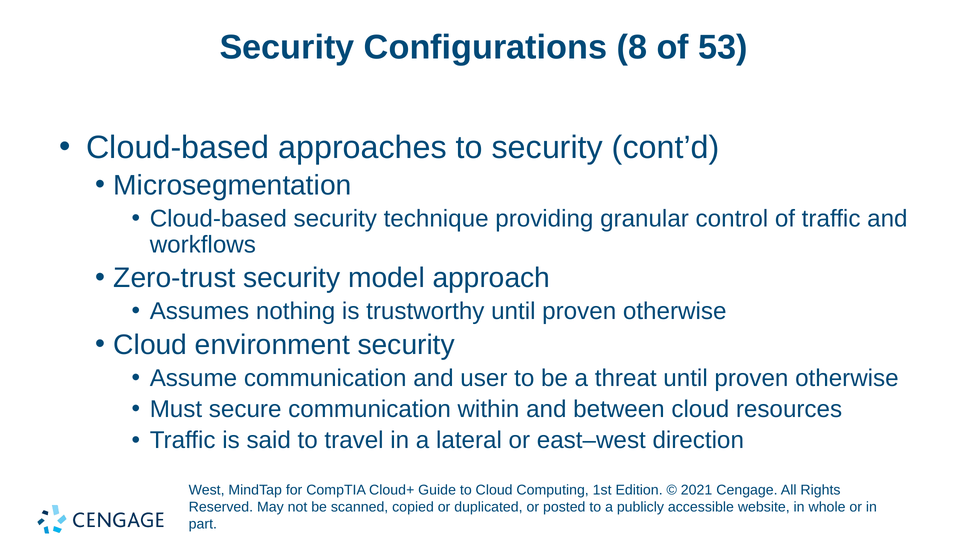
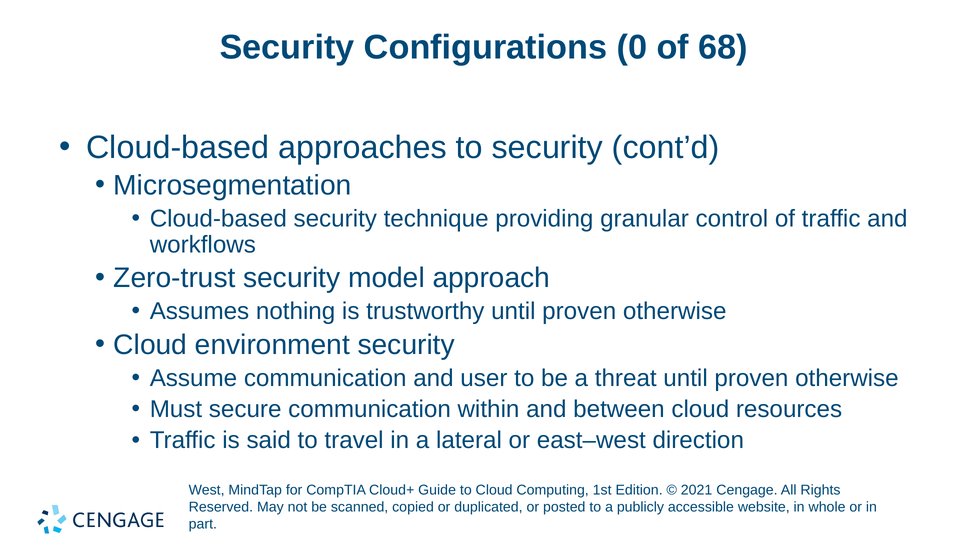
8: 8 -> 0 (632, 47)
53: 53 -> 68 (723, 47)
